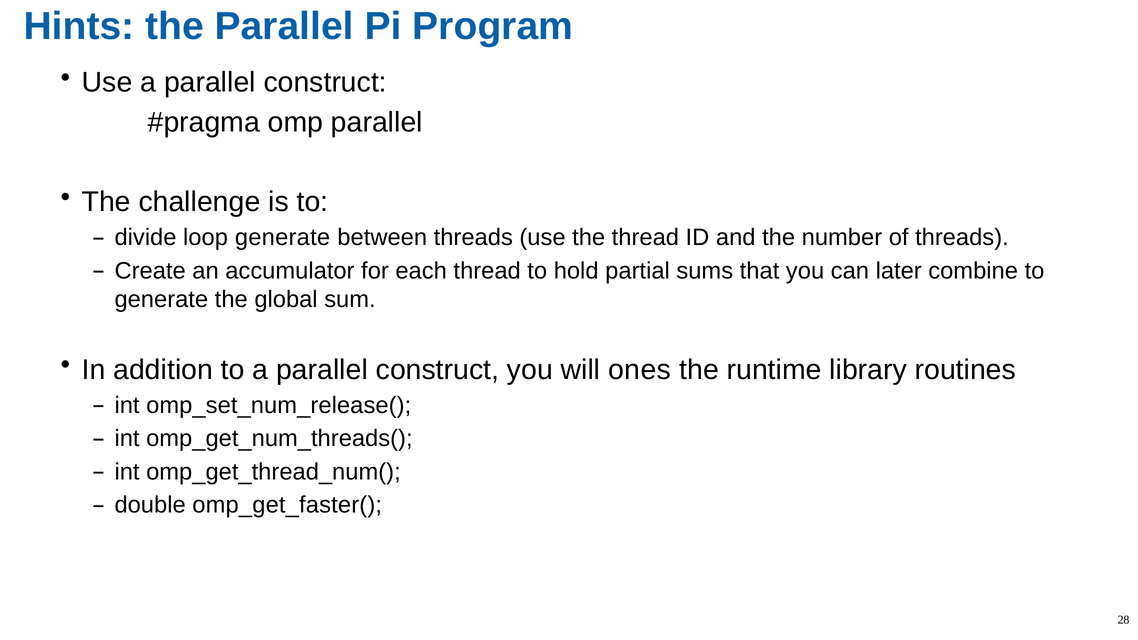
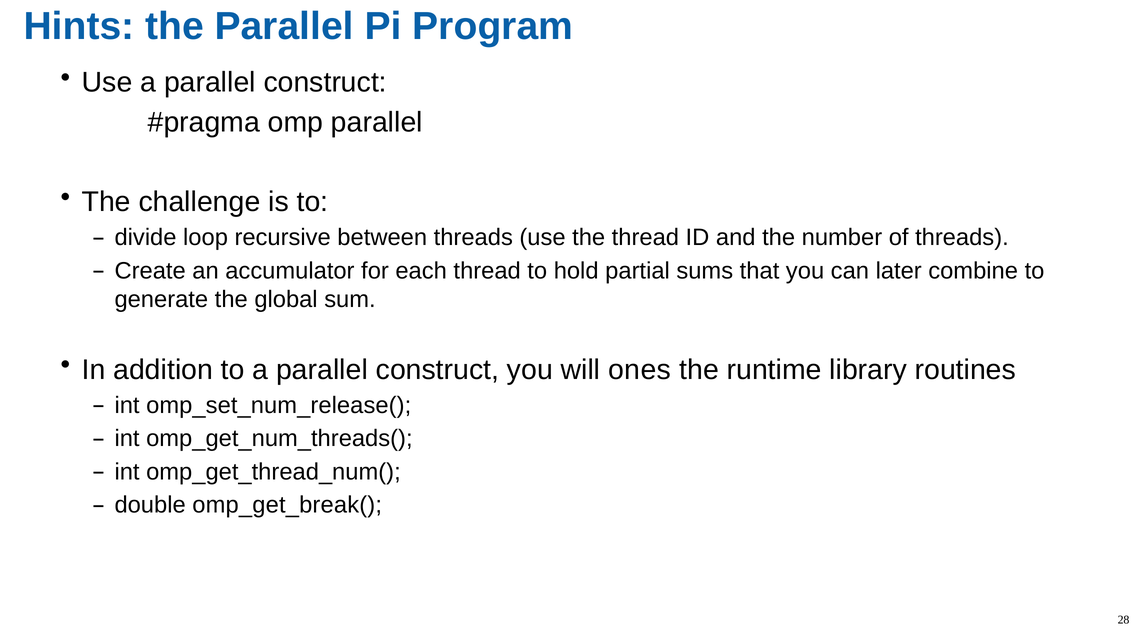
loop generate: generate -> recursive (283, 238)
omp_get_faster(: omp_get_faster( -> omp_get_break( (287, 505)
